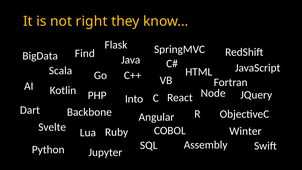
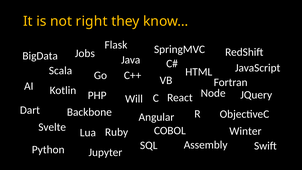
Find: Find -> Jobs (85, 53)
Into: Into -> Will (134, 99)
